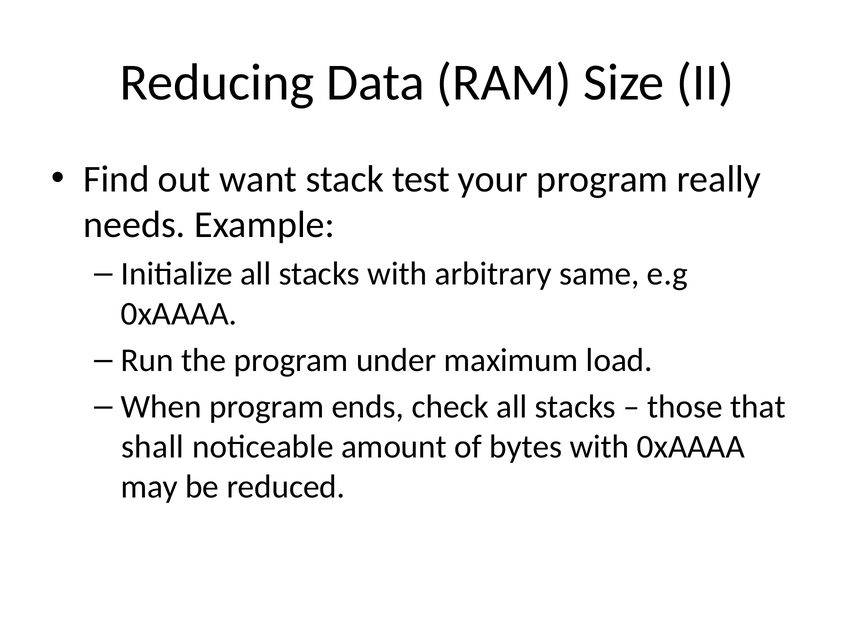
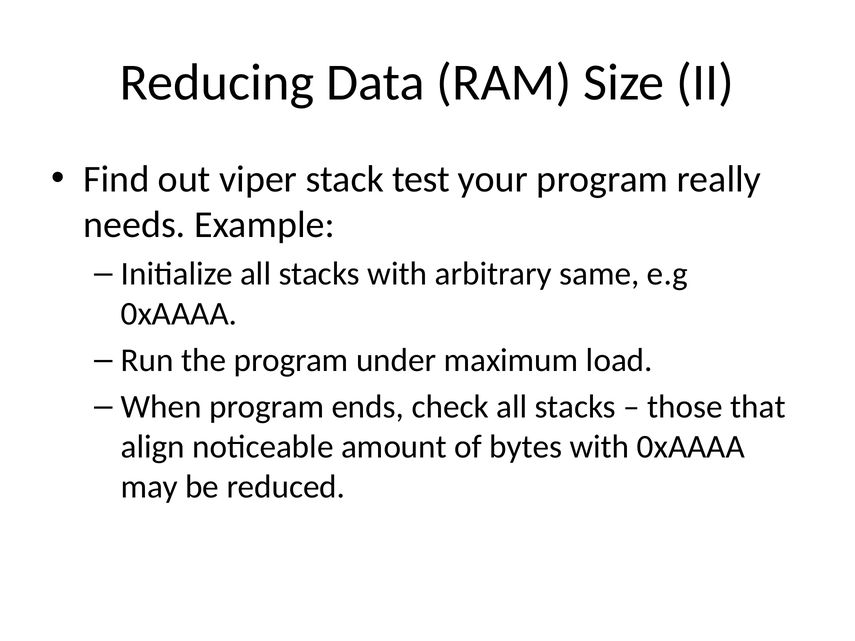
want: want -> viper (258, 179)
shall: shall -> align (153, 447)
